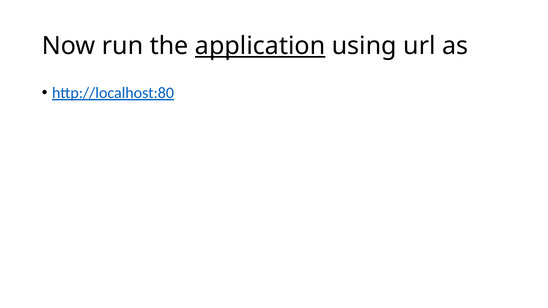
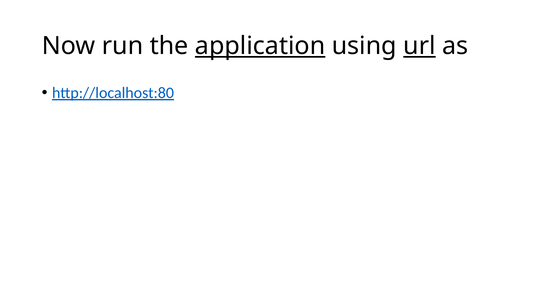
url underline: none -> present (419, 46)
